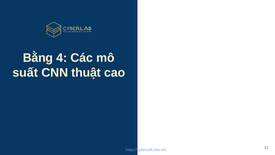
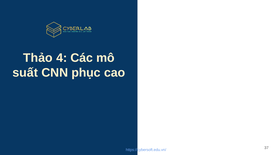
Bằng: Bằng -> Thảo (38, 58)
thuật: thuật -> phục (86, 72)
